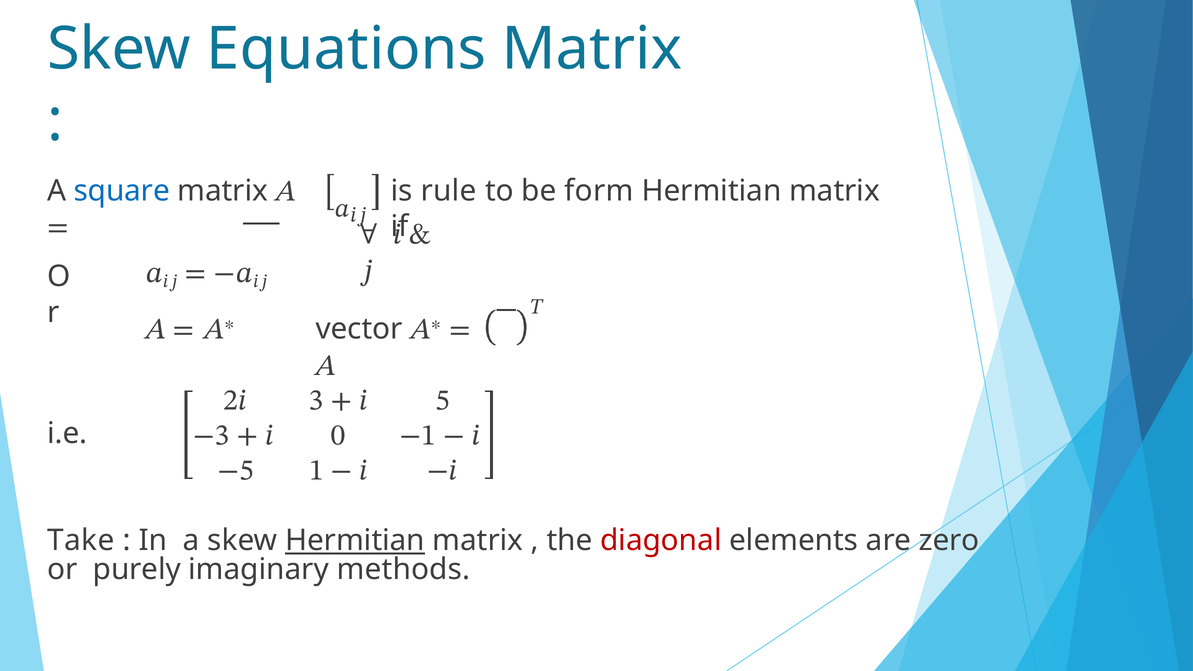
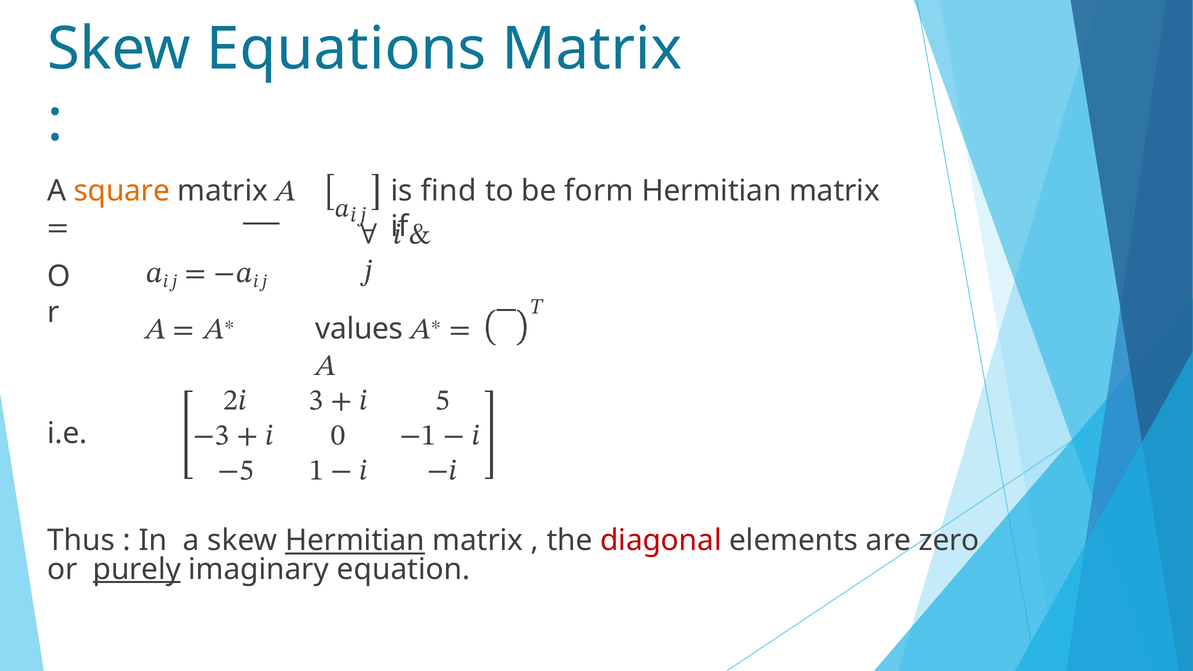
square colour: blue -> orange (122, 191)
rule: rule -> find (449, 191)
vector: vector -> values (359, 329)
Take: Take -> Thus (81, 541)
purely underline: none -> present (137, 569)
methods: methods -> equation (404, 569)
